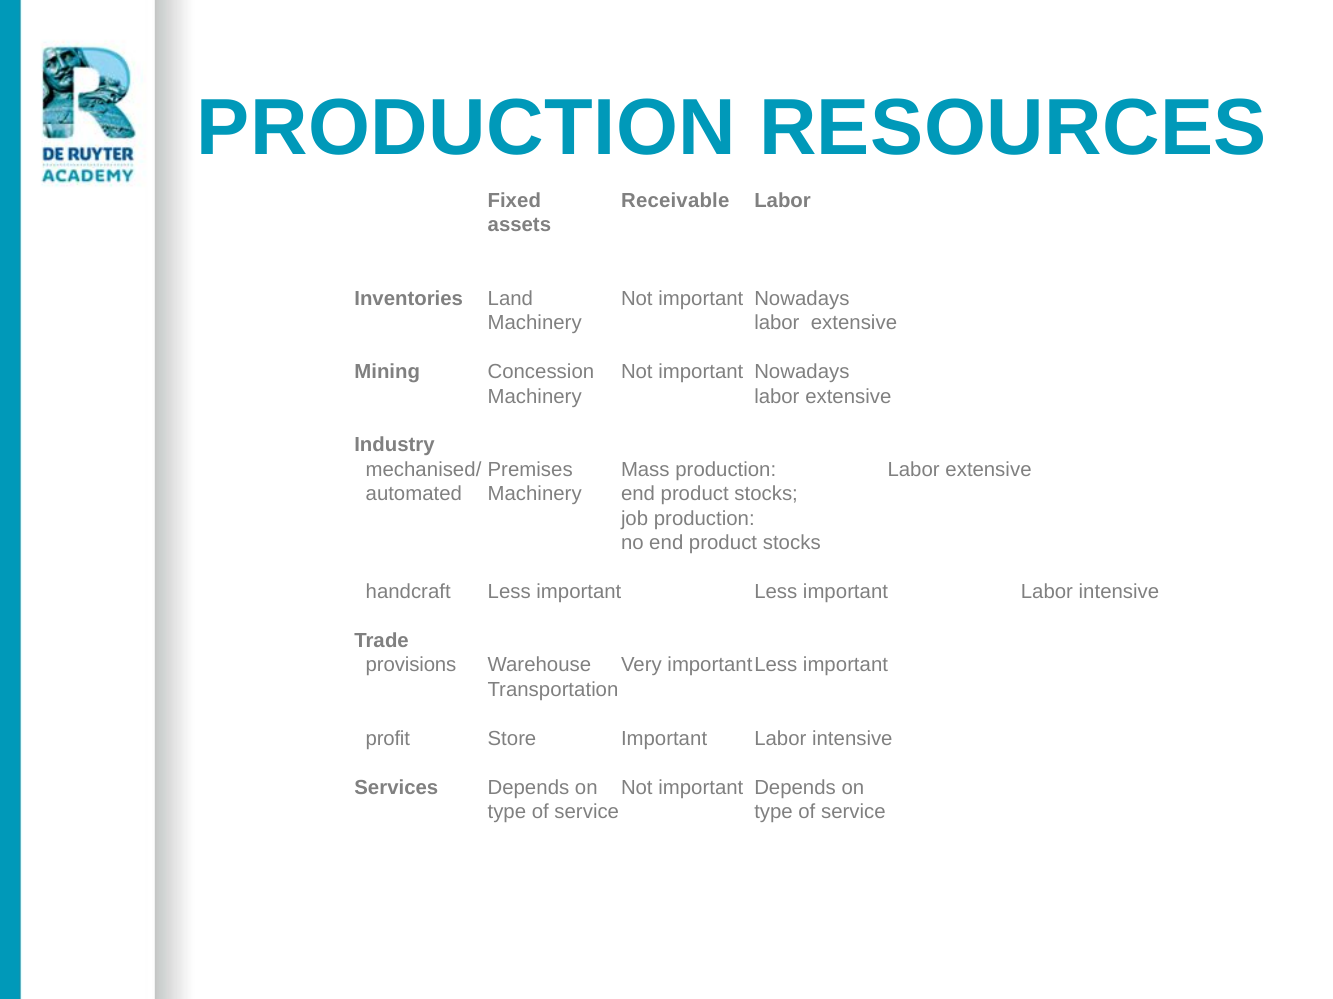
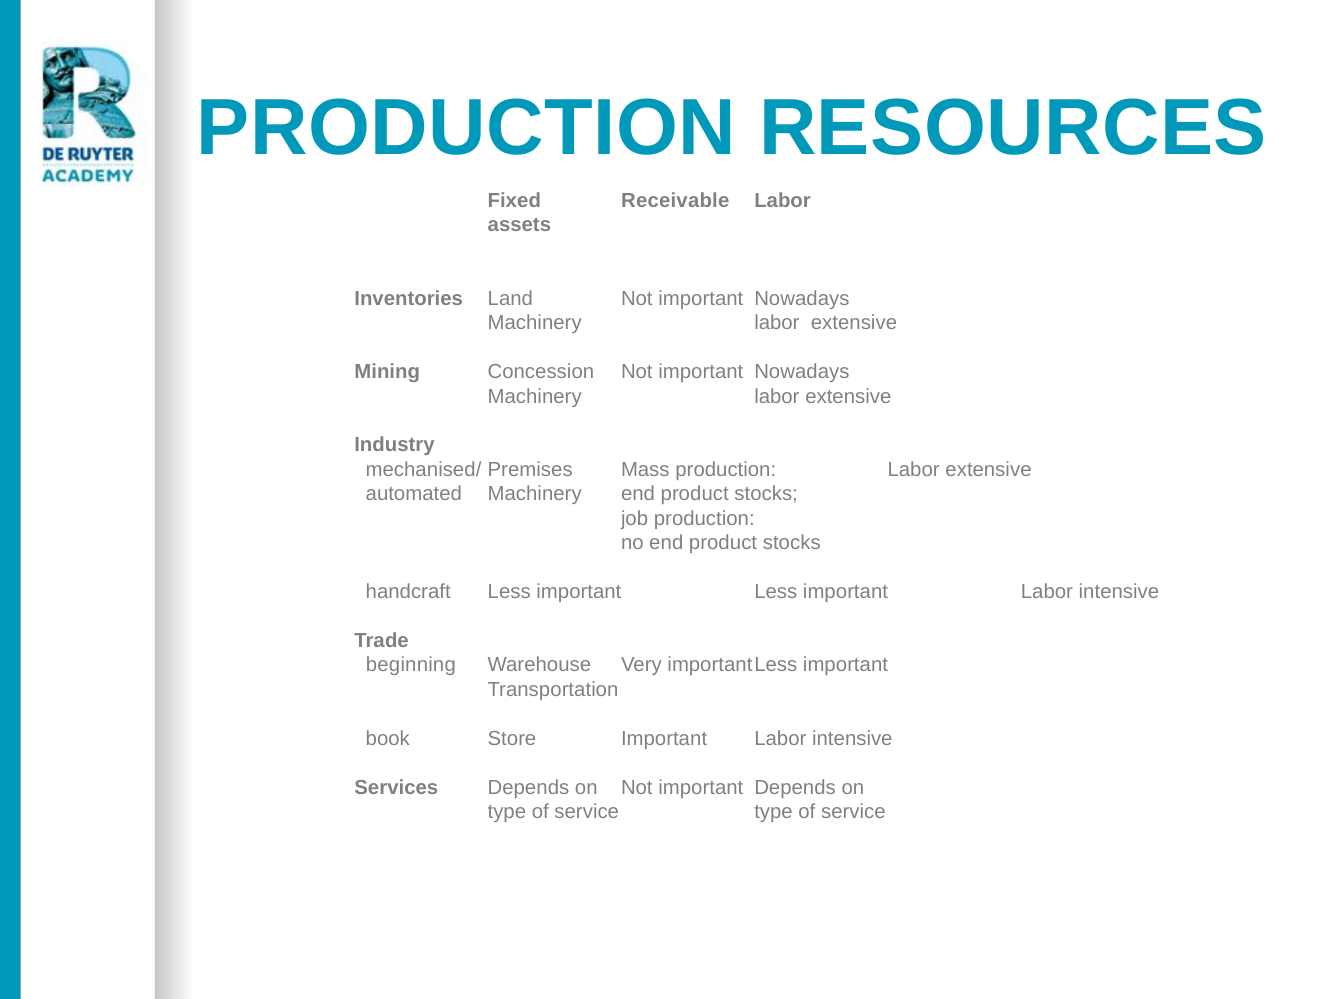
provisions: provisions -> beginning (411, 666)
profit: profit -> book (388, 739)
